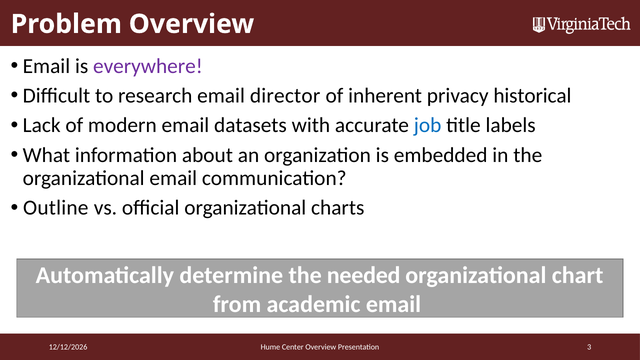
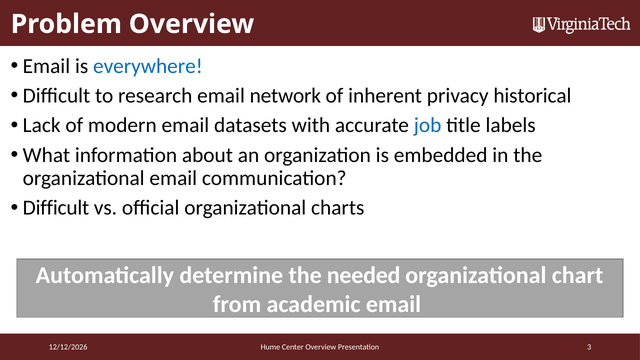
everywhere colour: purple -> blue (148, 66)
director: director -> network (285, 96)
Outline: Outline -> Difficult (56, 208)
